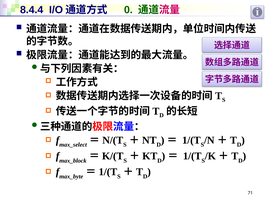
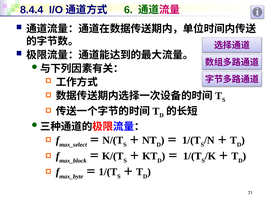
0: 0 -> 6 (128, 10)
